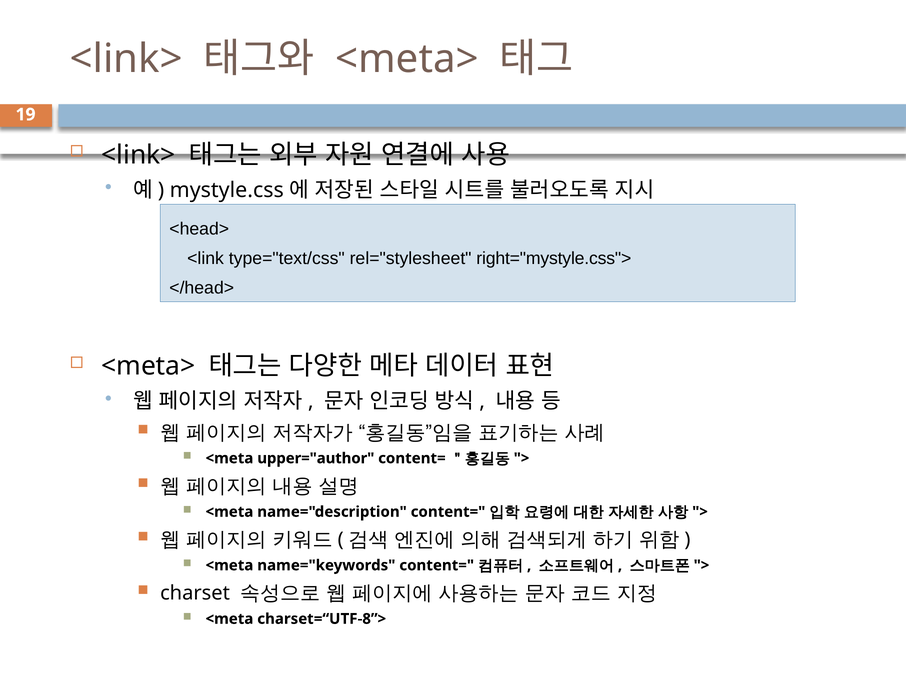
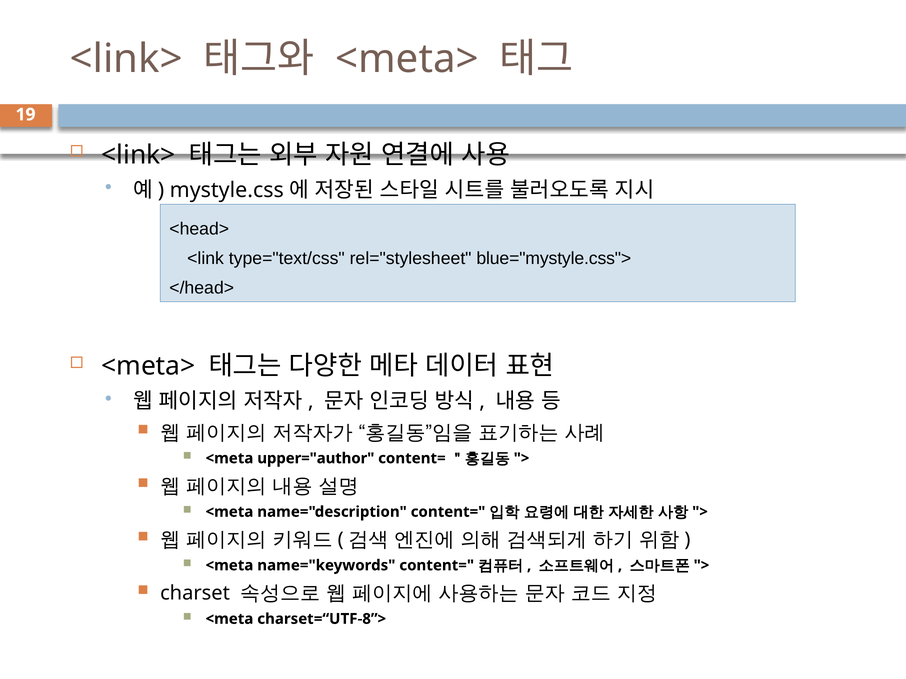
right="mystyle.css">: right="mystyle.css"> -> blue="mystyle.css"> (554, 258)
